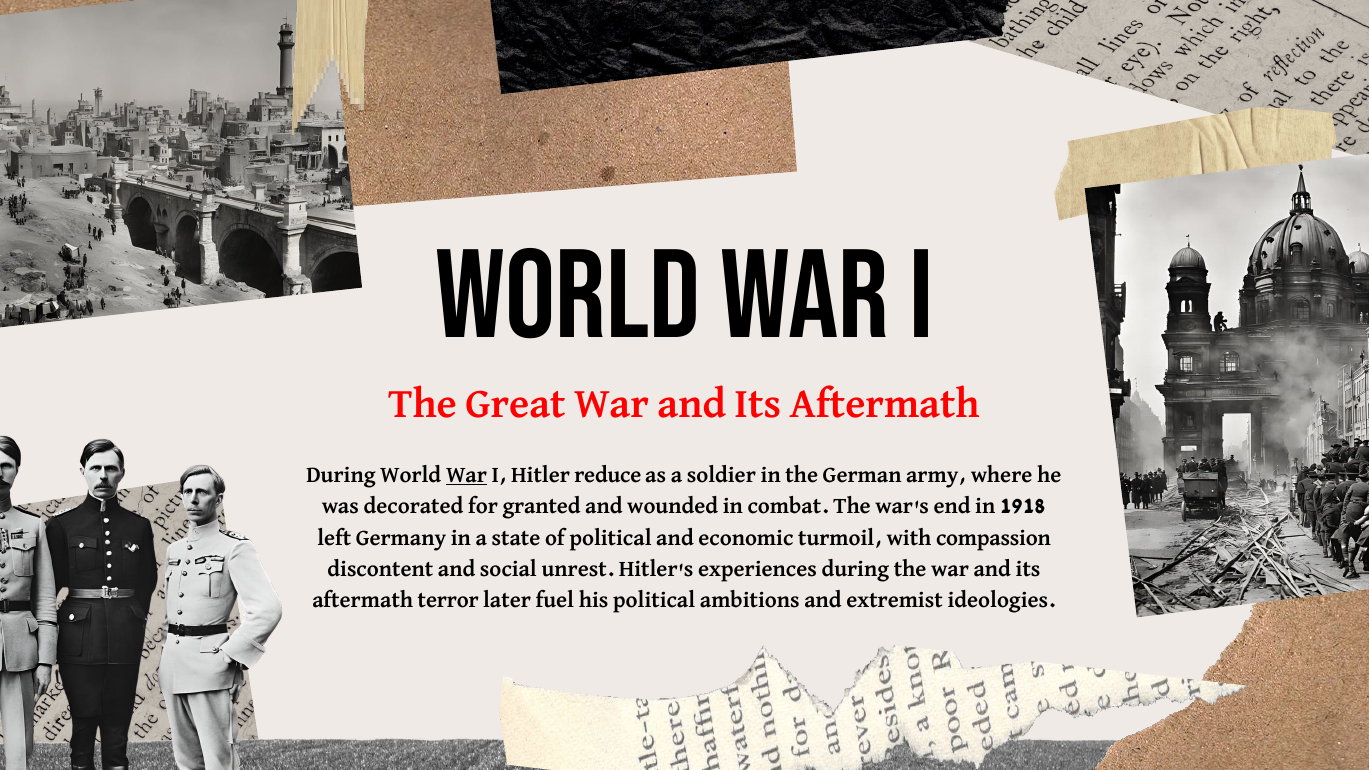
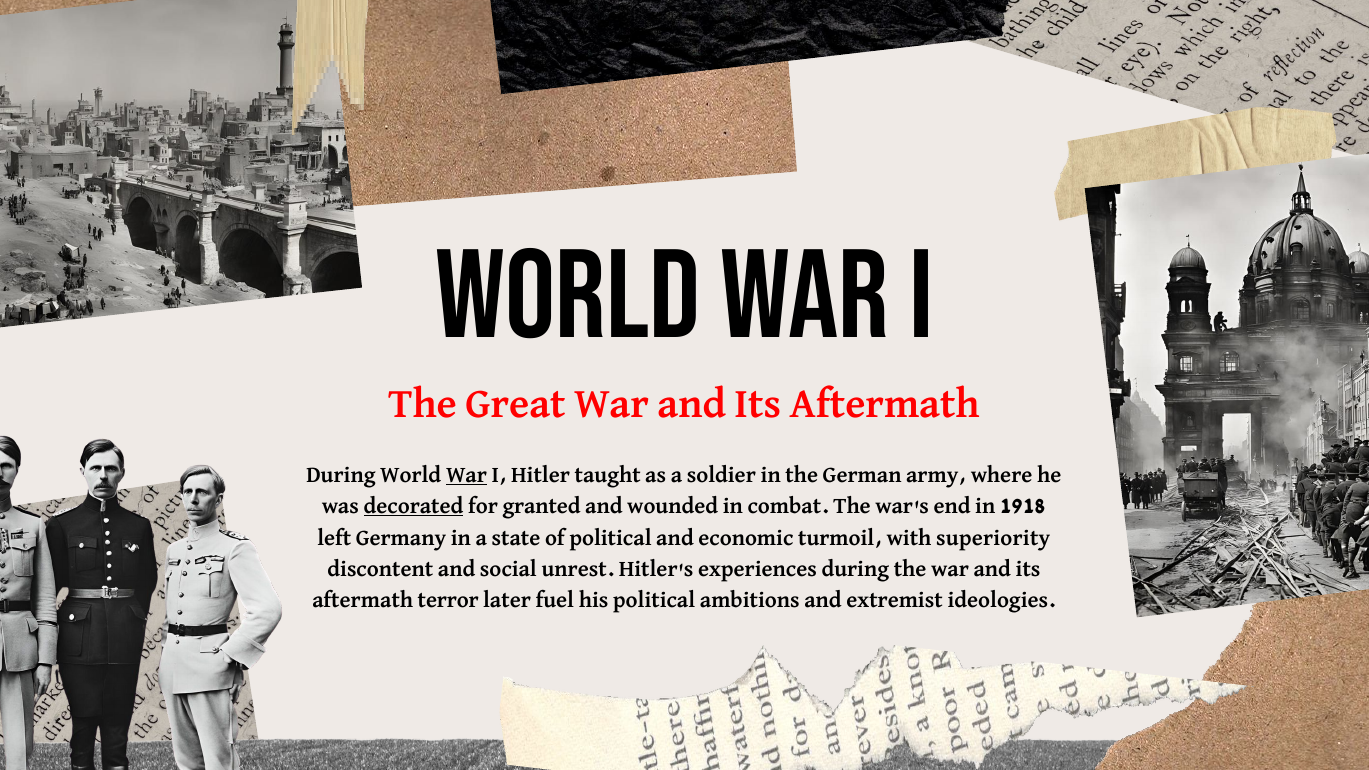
reduce: reduce -> taught (608, 475)
decorated underline: none -> present (414, 506)
compassion: compassion -> superiority (993, 538)
